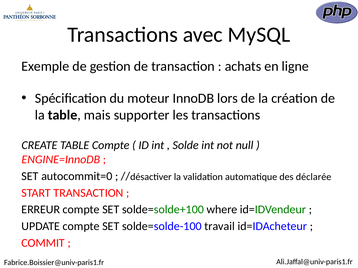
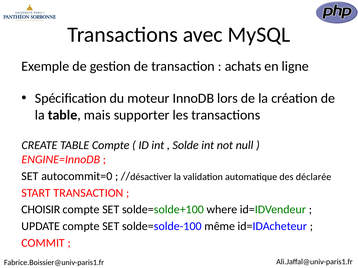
ERREUR: ERREUR -> CHOISIR (41, 210)
travail: travail -> même (220, 227)
